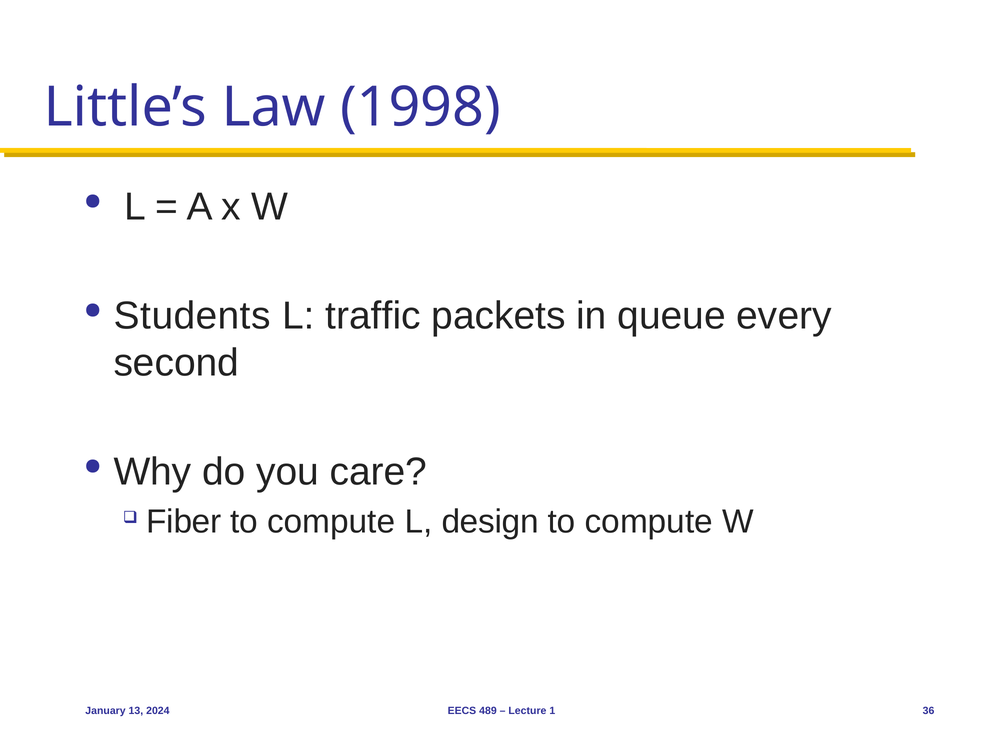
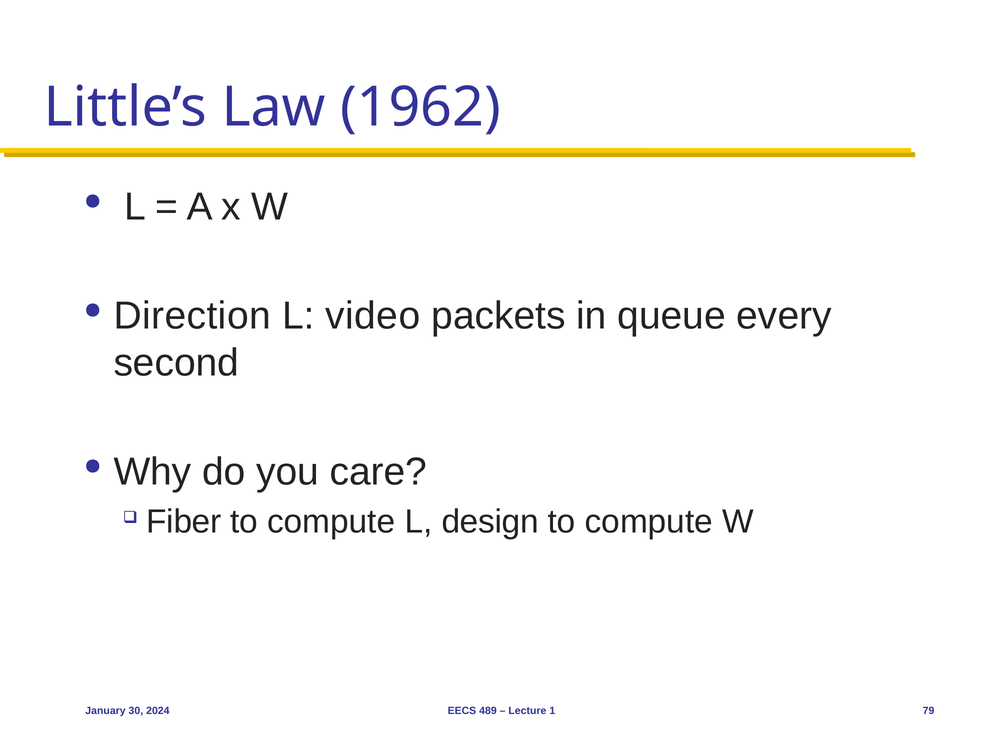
1998: 1998 -> 1962 (421, 107)
Students: Students -> Direction (192, 316)
traffic: traffic -> video (373, 316)
13: 13 -> 30 (136, 711)
36: 36 -> 79 (929, 711)
